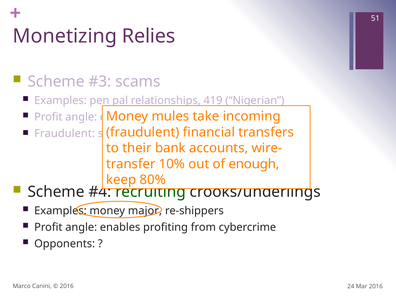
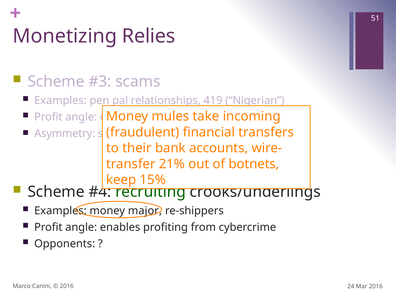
Fraudulent: Fraudulent -> Asymmetry (65, 133)
10%: 10% -> 21% (172, 164)
enough: enough -> botnets (254, 164)
80%: 80% -> 15% (153, 180)
